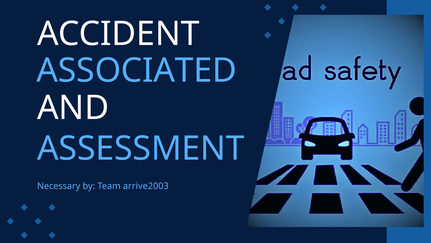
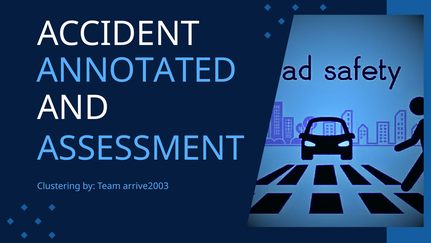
ASSOCIATED: ASSOCIATED -> ANNOTATED (137, 71)
Necessary: Necessary -> Clustering (59, 186)
